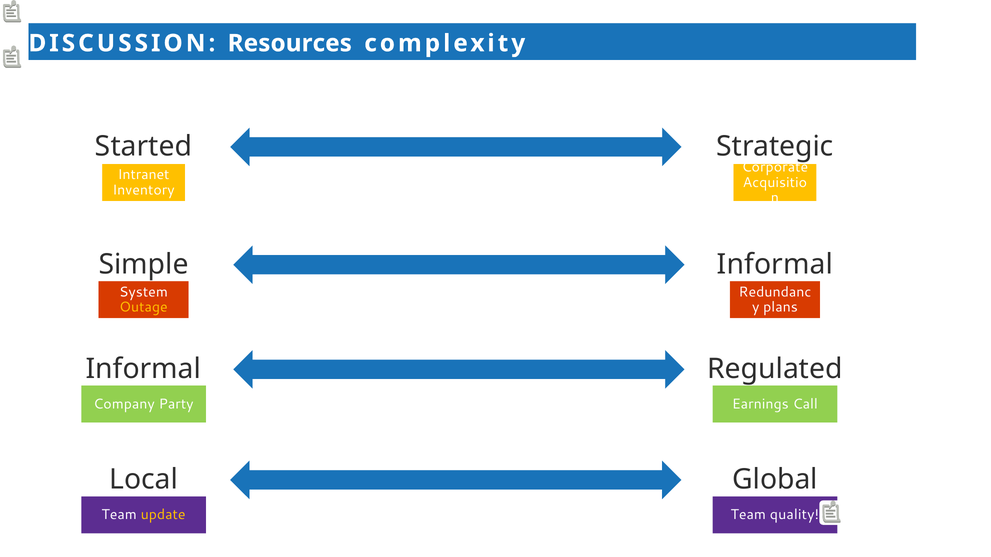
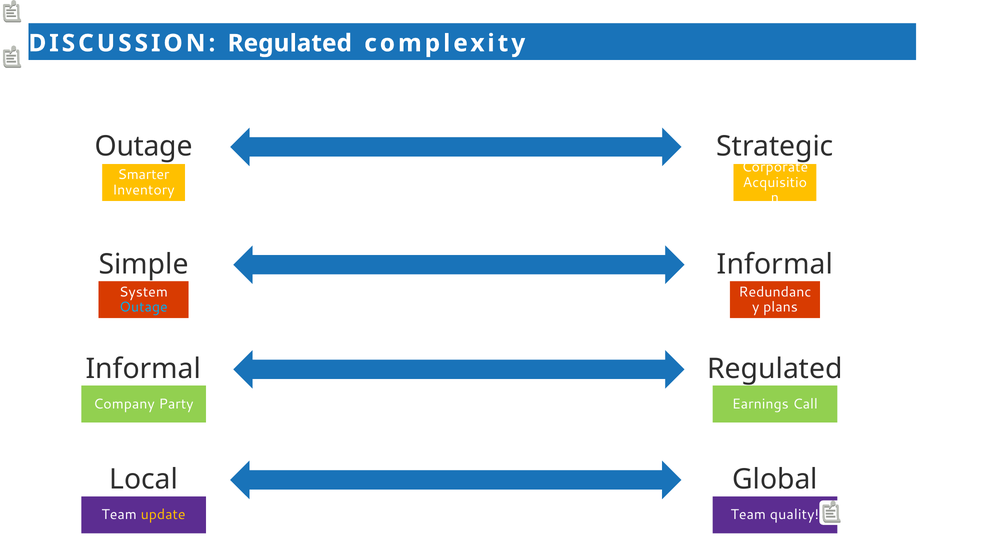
DISCUSSION Resources: Resources -> Regulated (290, 43)
Started: Started -> Outage (144, 147)
Intranet: Intranet -> Smarter (144, 175)
Outage colour: yellow -> light blue (143, 307)
